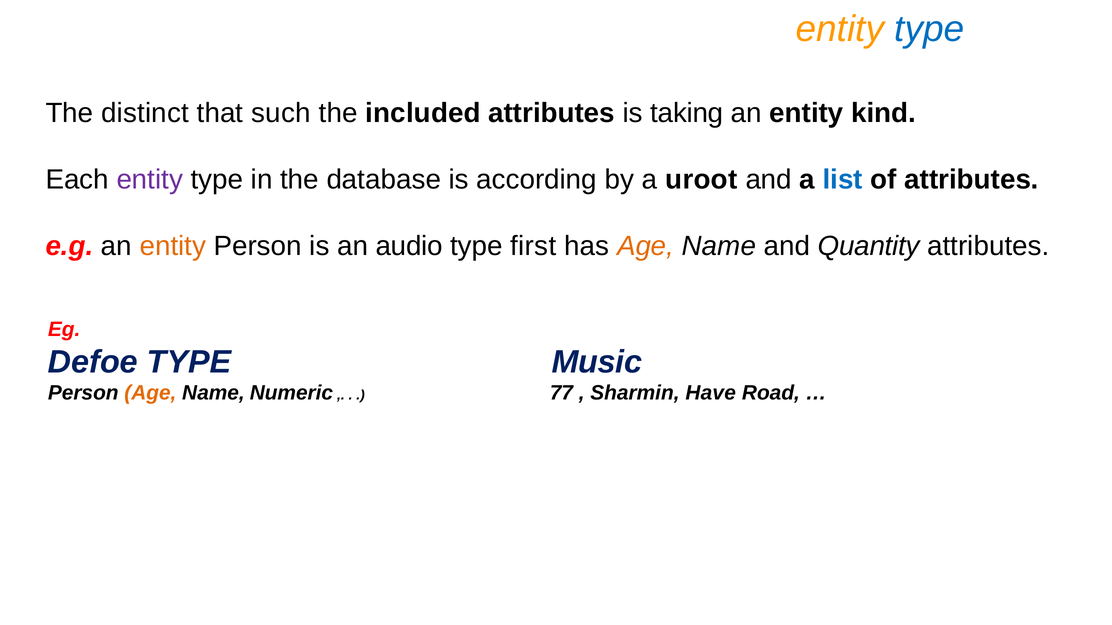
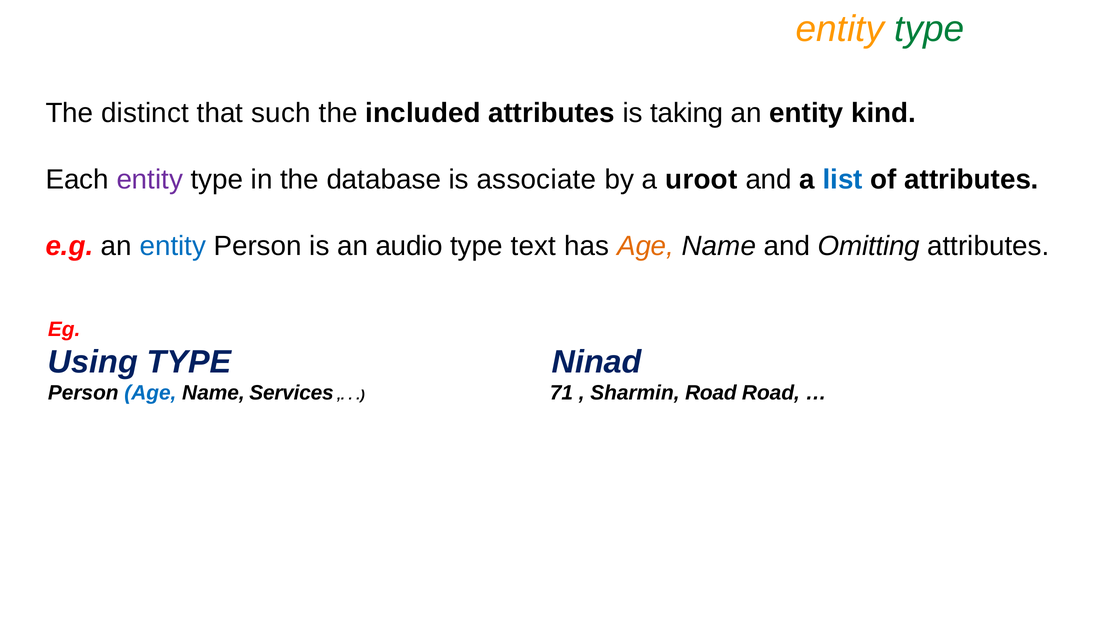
type colour: blue -> green (929, 29)
according: according -> associate (536, 180)
entity colour: orange -> blue (173, 247)
first: first -> text (533, 247)
Quantity: Quantity -> Omitting (869, 247)
Defoe: Defoe -> Using (93, 362)
Music: Music -> Ninad (597, 362)
Age colour: orange -> blue (150, 393)
Numeric: Numeric -> Services (291, 393)
77: 77 -> 71 (561, 393)
Sharmin Have: Have -> Road (711, 393)
